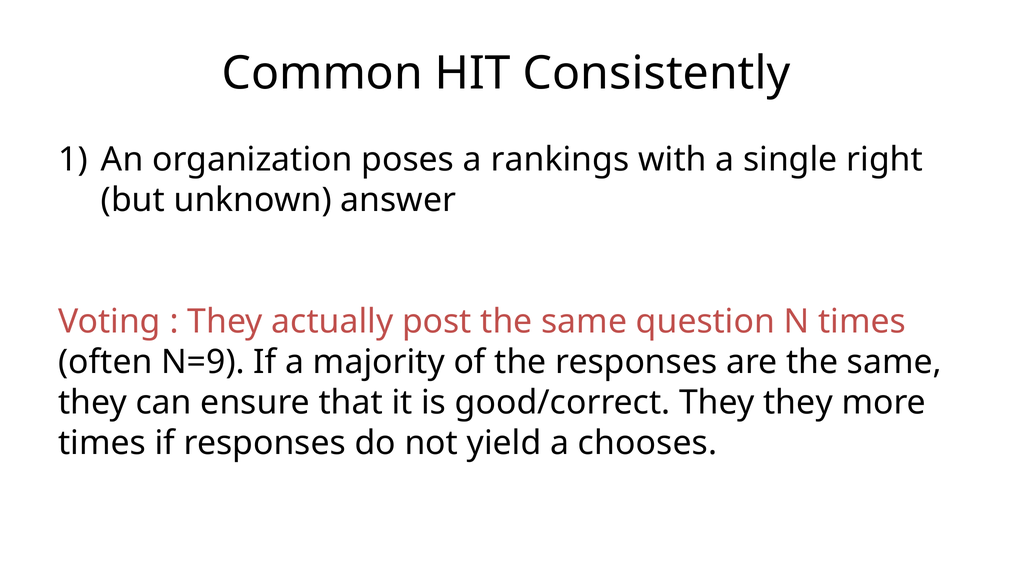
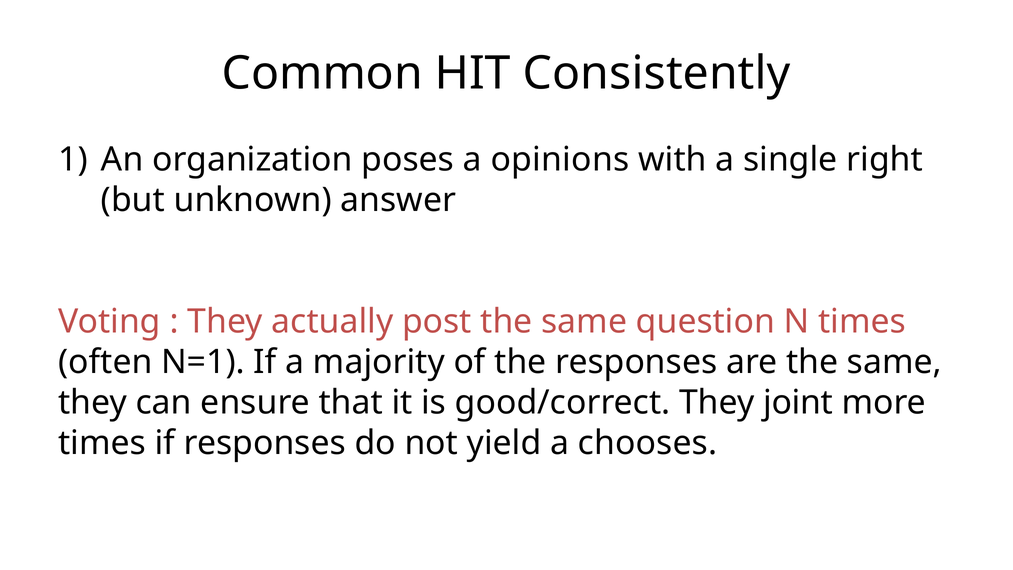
rankings: rankings -> opinions (560, 159)
N=9: N=9 -> N=1 (203, 362)
They they: they -> joint (798, 403)
